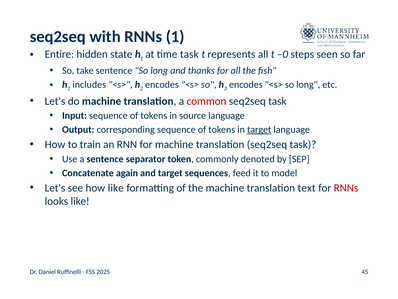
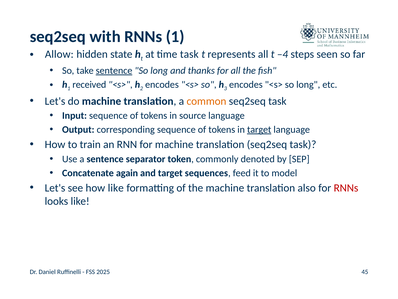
Entire: Entire -> Allow (59, 54)
–0: –0 -> –4 (283, 54)
sentence underline: none -> present (114, 70)
includes: includes -> received (89, 84)
common colour: red -> orange (206, 101)
text: text -> also (307, 188)
